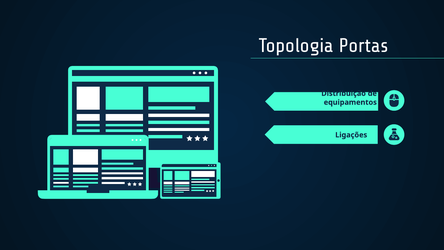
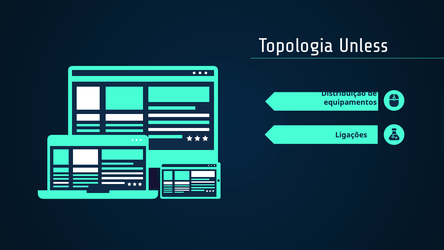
Portas: Portas -> Unless (364, 46)
